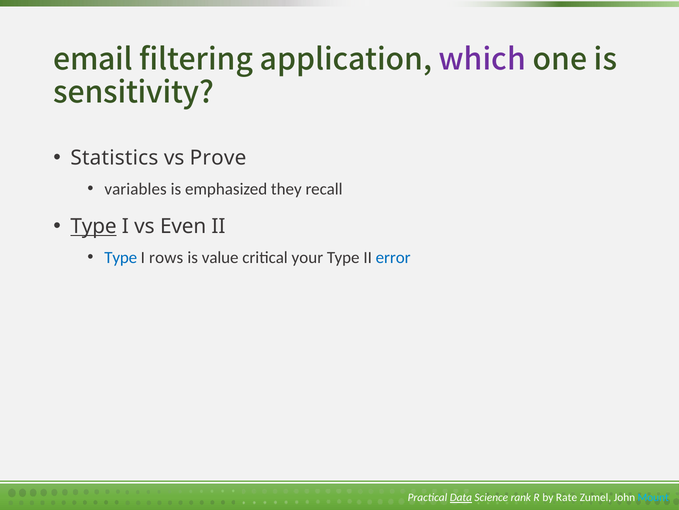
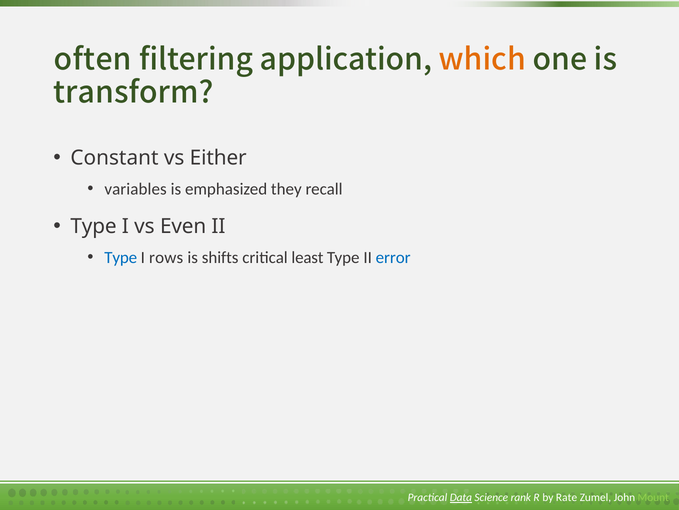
email: email -> often (93, 60)
which colour: purple -> orange (482, 60)
sensitivity: sensitivity -> transform (134, 92)
Statistics: Statistics -> Constant (114, 158)
Prove: Prove -> Either (218, 158)
Type underline: present -> none (94, 226)
value: value -> shifts (220, 257)
your: your -> least (307, 257)
Mount colour: light blue -> light green (653, 497)
